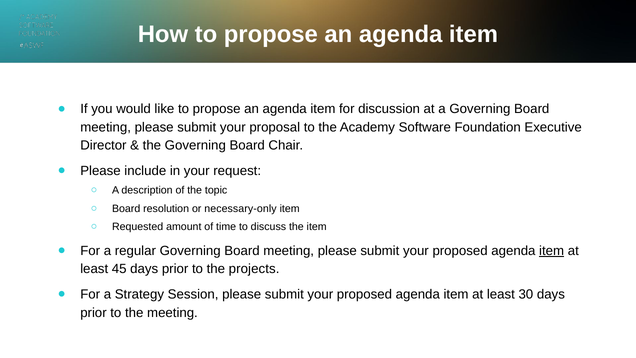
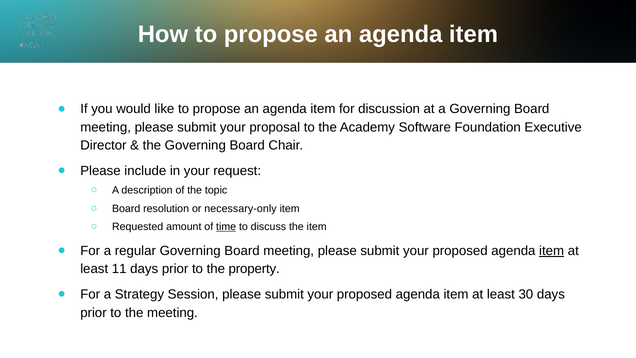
time underline: none -> present (226, 227)
45: 45 -> 11 (119, 269)
projects: projects -> property (254, 269)
